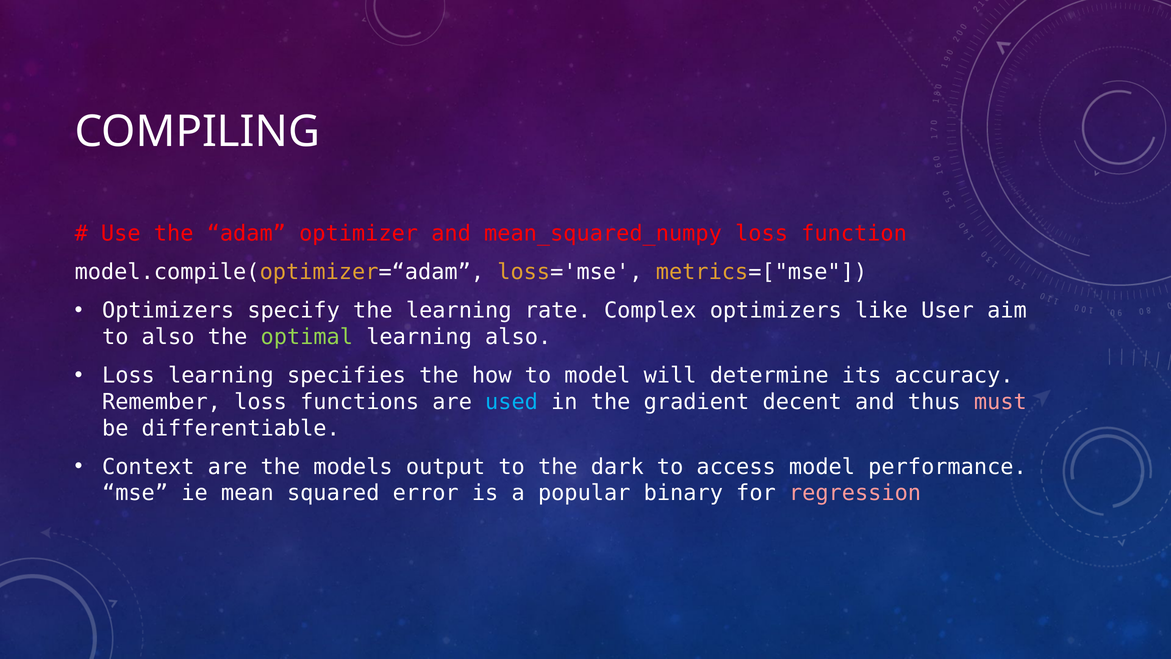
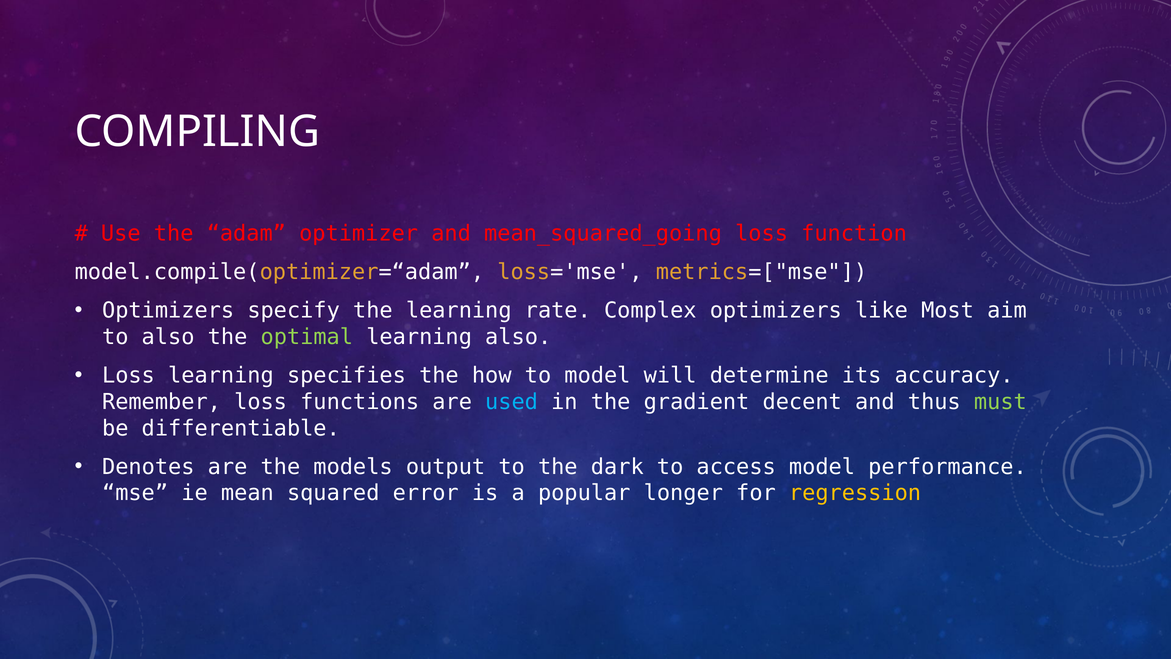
mean_squared_numpy: mean_squared_numpy -> mean_squared_going (603, 233)
User: User -> Most (948, 311)
must colour: pink -> light green (1000, 402)
Context: Context -> Denotes (148, 467)
binary: binary -> longer (683, 493)
regression colour: pink -> yellow (855, 493)
